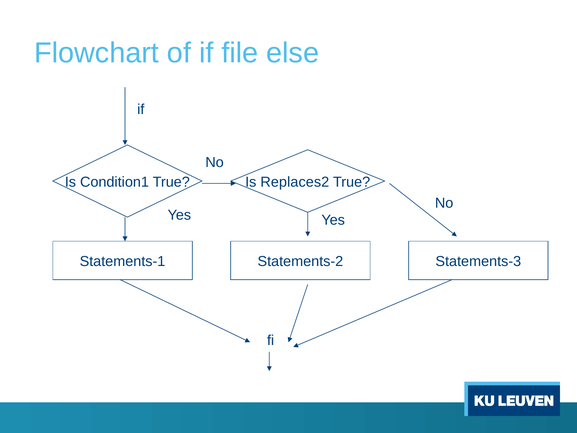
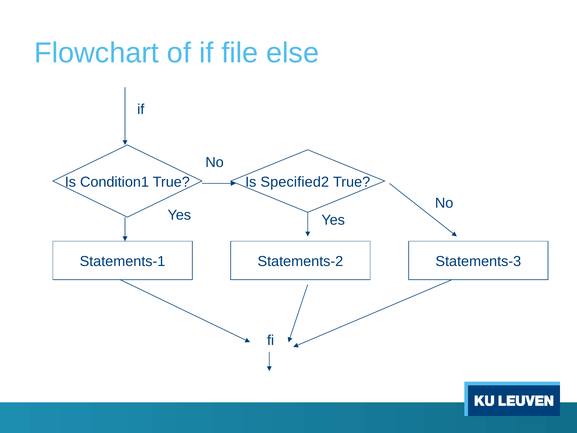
Replaces2: Replaces2 -> Specified2 (295, 182)
